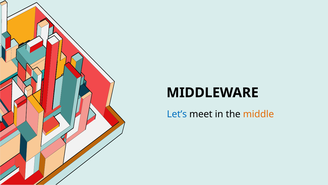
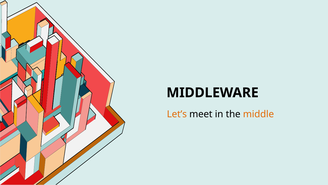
Let’s colour: blue -> orange (177, 114)
